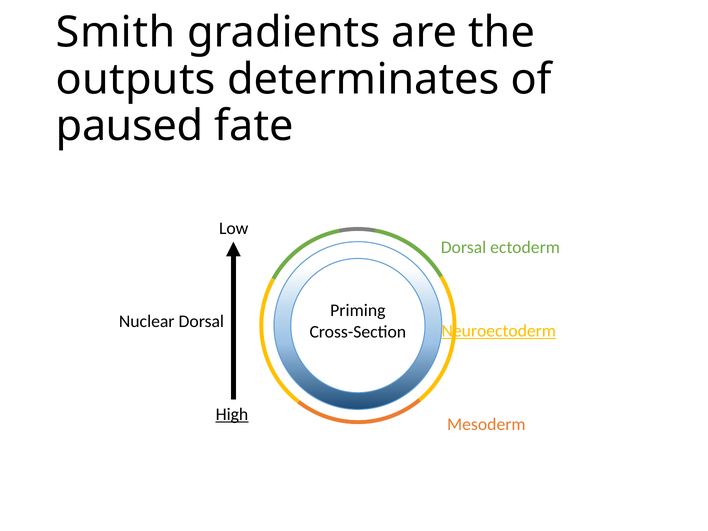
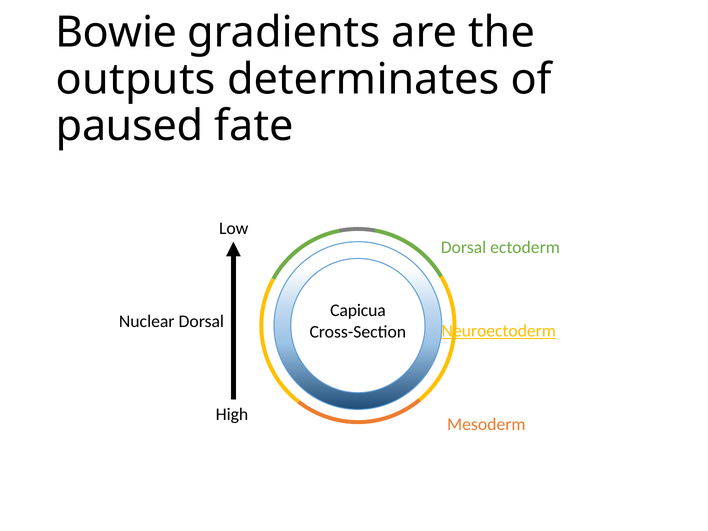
Smith: Smith -> Bowie (116, 33)
Priming: Priming -> Capicua (358, 311)
High underline: present -> none (232, 414)
